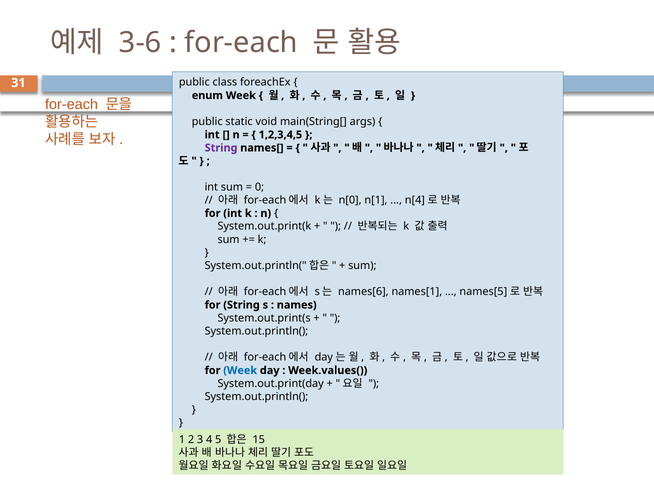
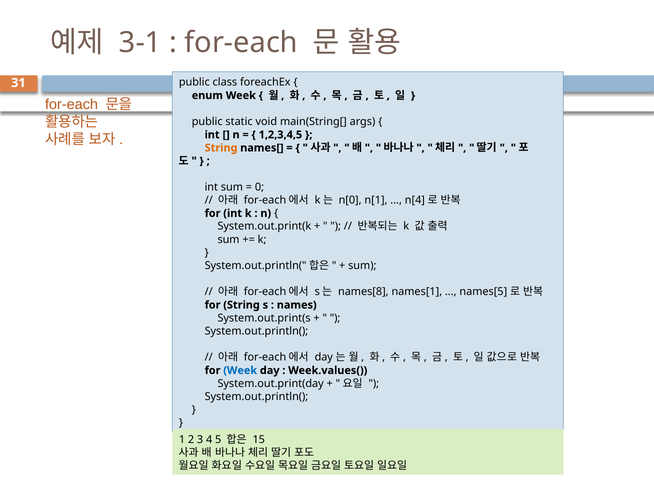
3-6: 3-6 -> 3-1 (140, 43)
String colour: purple -> orange (221, 148)
names[6: names[6 -> names[8 (363, 292)
